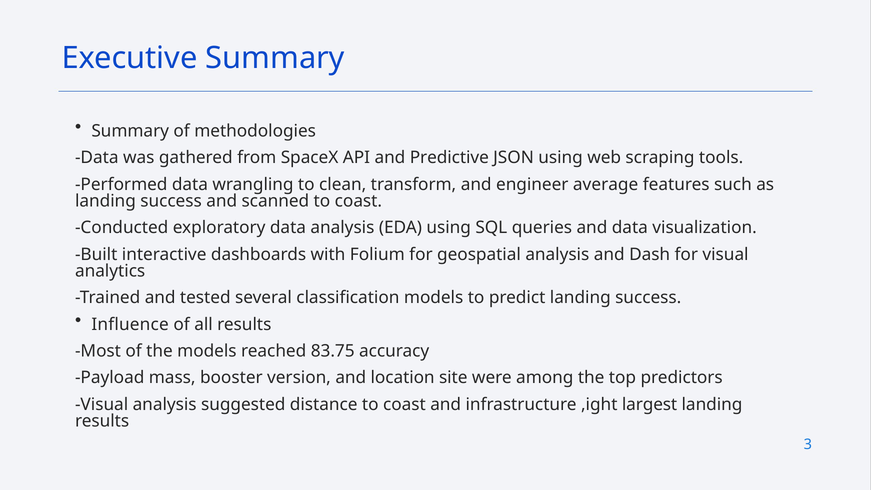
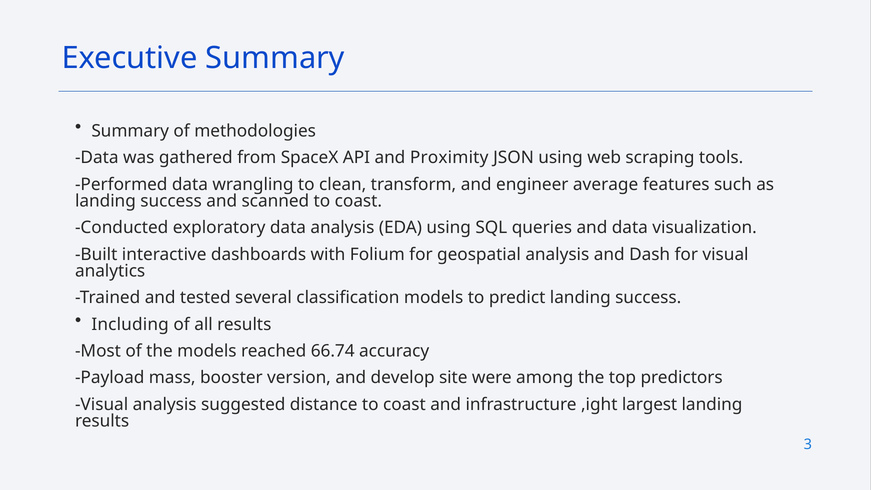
Predictive: Predictive -> Proximity (449, 158)
Influence: Influence -> Including (130, 324)
83.75: 83.75 -> 66.74 (333, 351)
location: location -> develop (403, 378)
